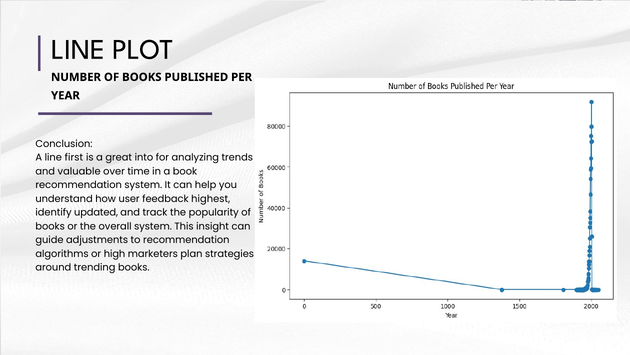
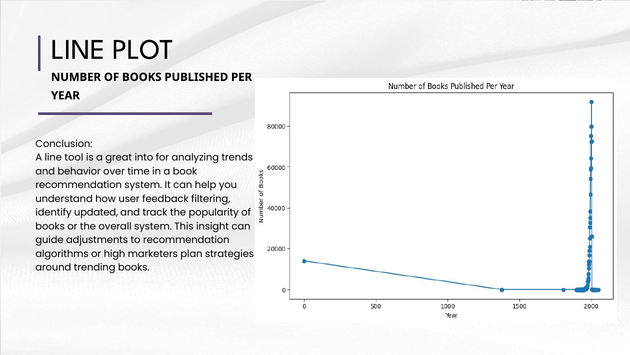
first: first -> tool (74, 157)
valuable: valuable -> behavior (79, 171)
highest: highest -> filtering (211, 198)
